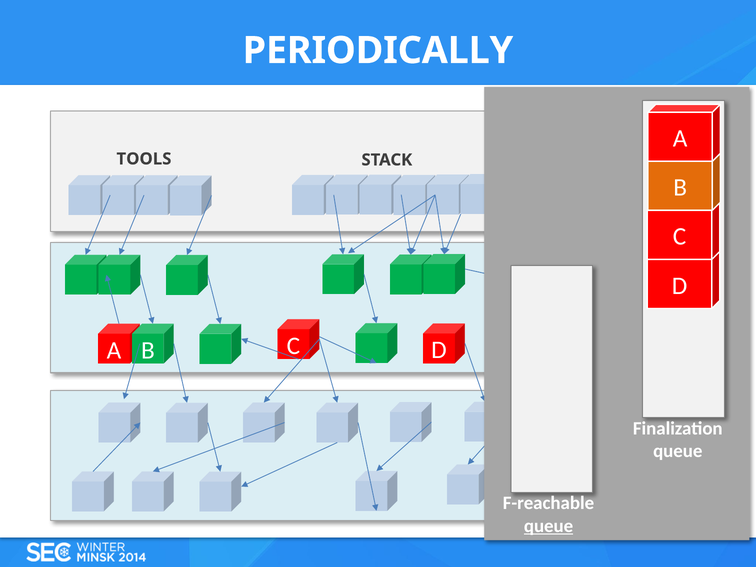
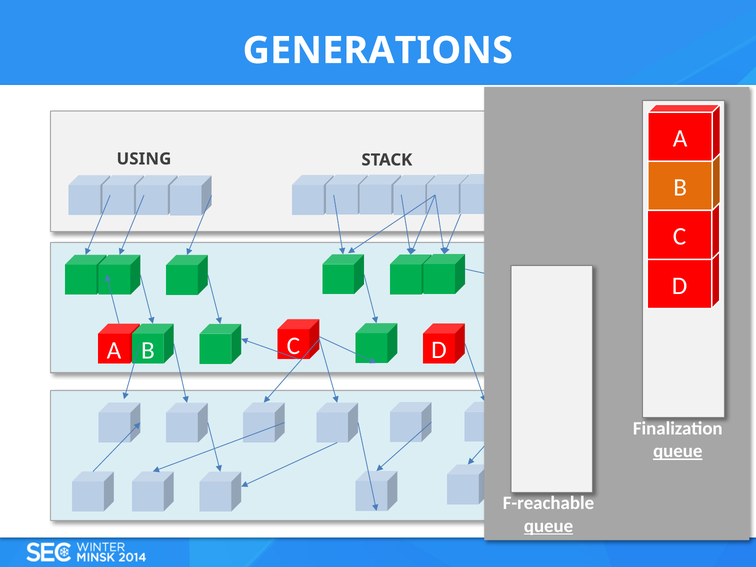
PERIODICALLY: PERIODICALLY -> GENERATIONS (378, 51)
TOOLS: TOOLS -> USING (144, 159)
queue underline: none -> present (678, 451)
